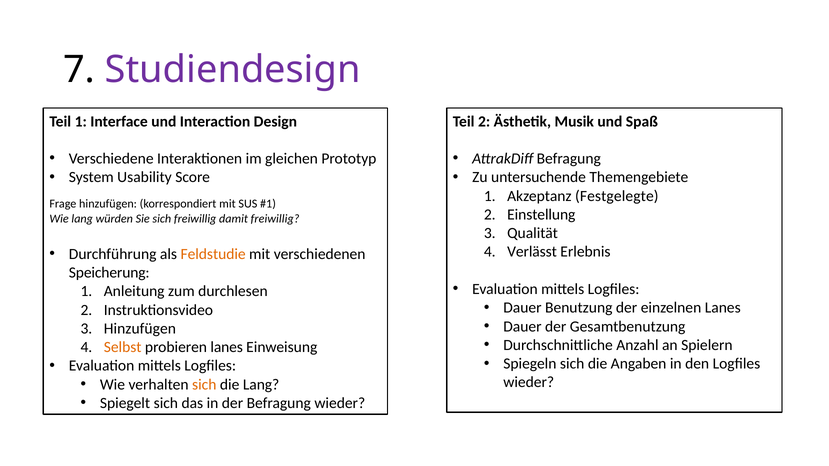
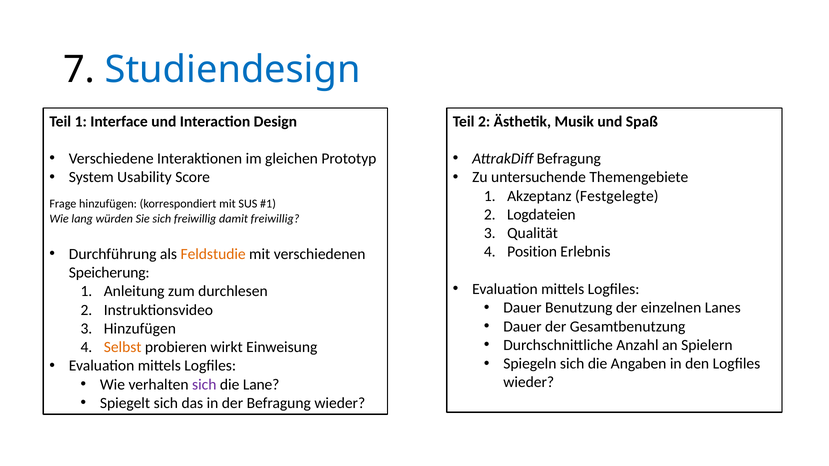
Studiendesign colour: purple -> blue (233, 70)
Einstellung: Einstellung -> Logdateien (541, 215)
Verlässt: Verlässt -> Position (532, 252)
probieren lanes: lanes -> wirkt (227, 347)
sich colour: orange -> purple (204, 385)
die Lang: Lang -> Lane (261, 385)
